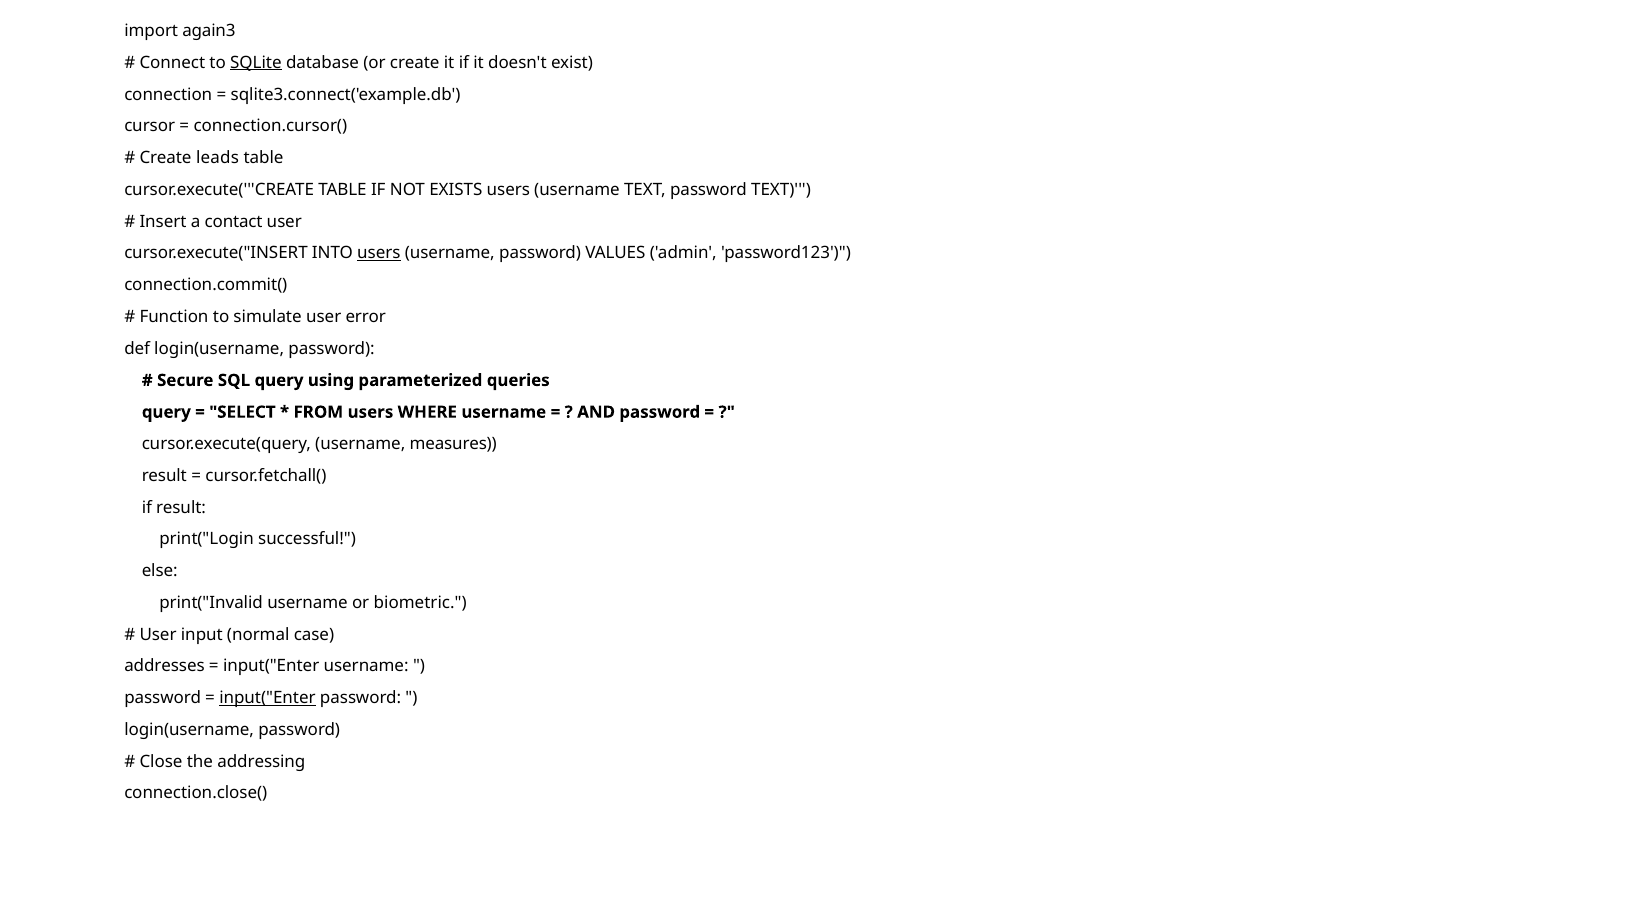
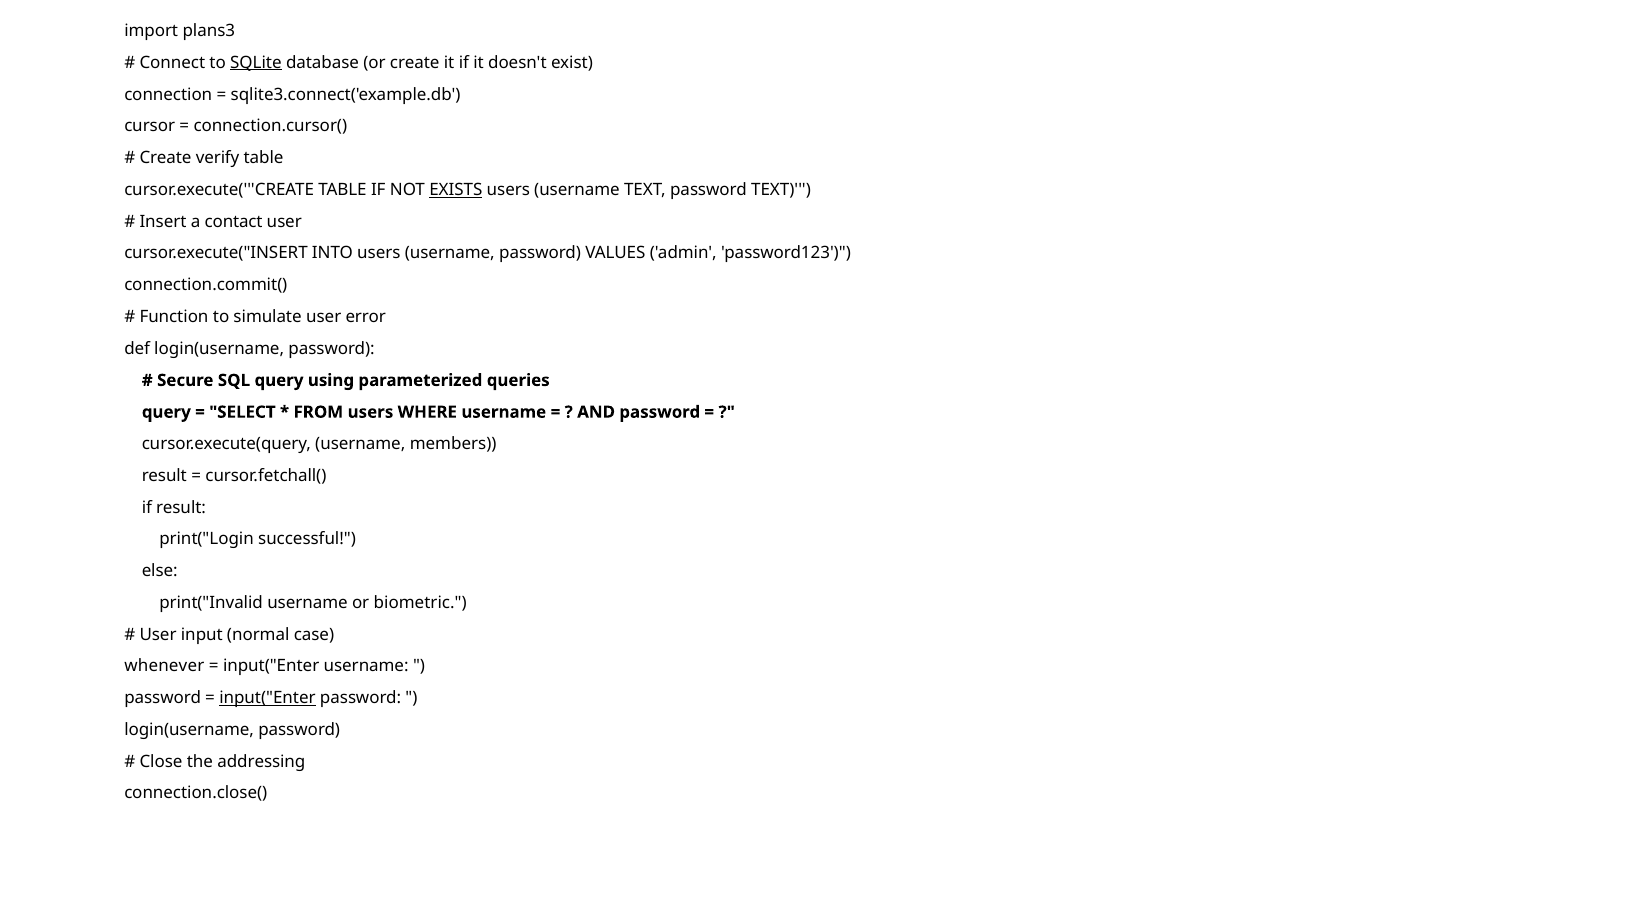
again3: again3 -> plans3 (209, 31)
leads: leads -> verify (218, 158)
EXISTS underline: none -> present (456, 190)
users underline: present -> none (379, 253)
measures: measures -> members (453, 444)
addresses: addresses -> whenever (164, 666)
